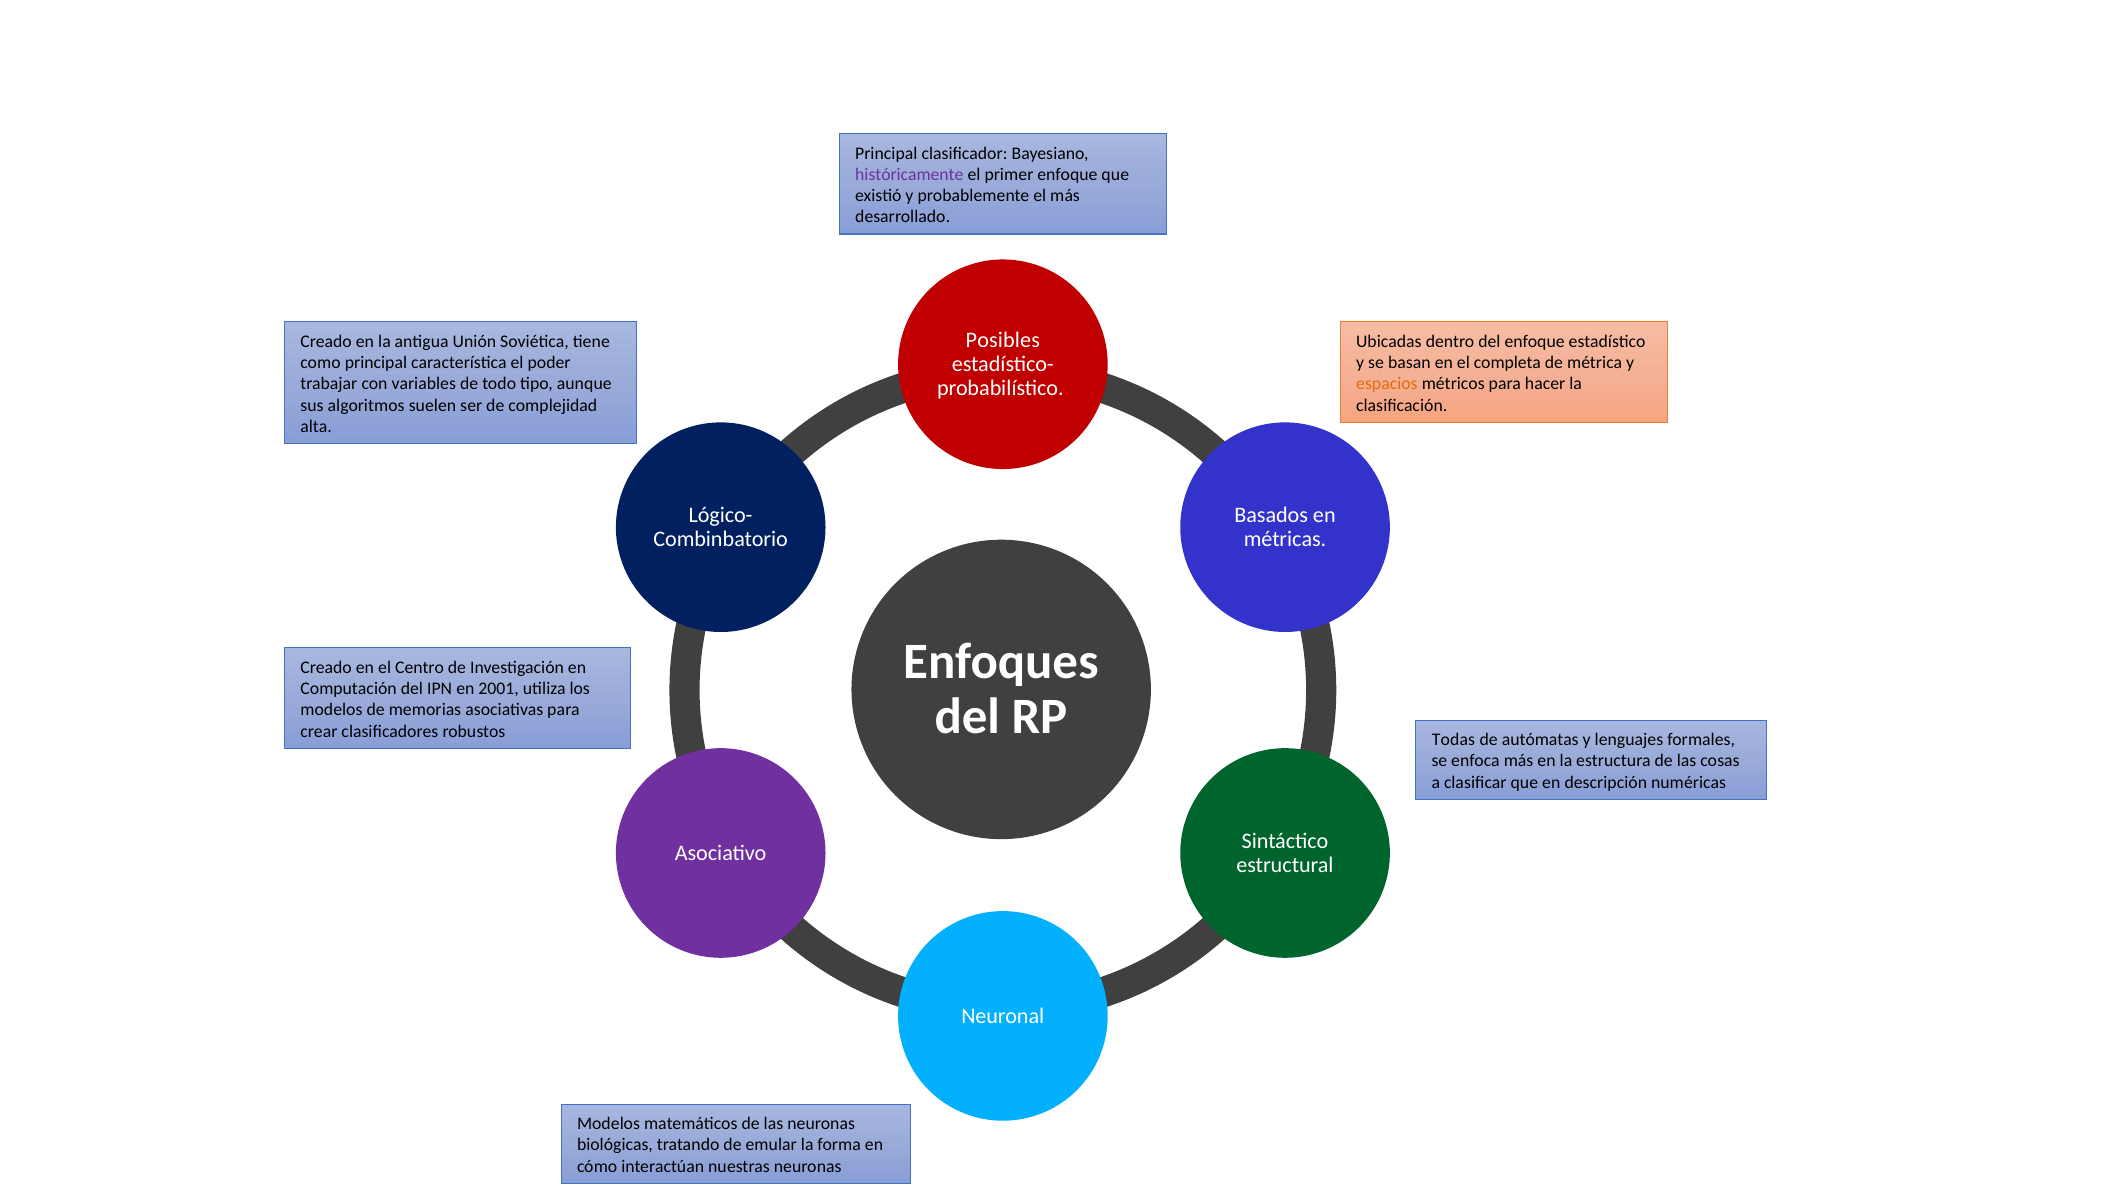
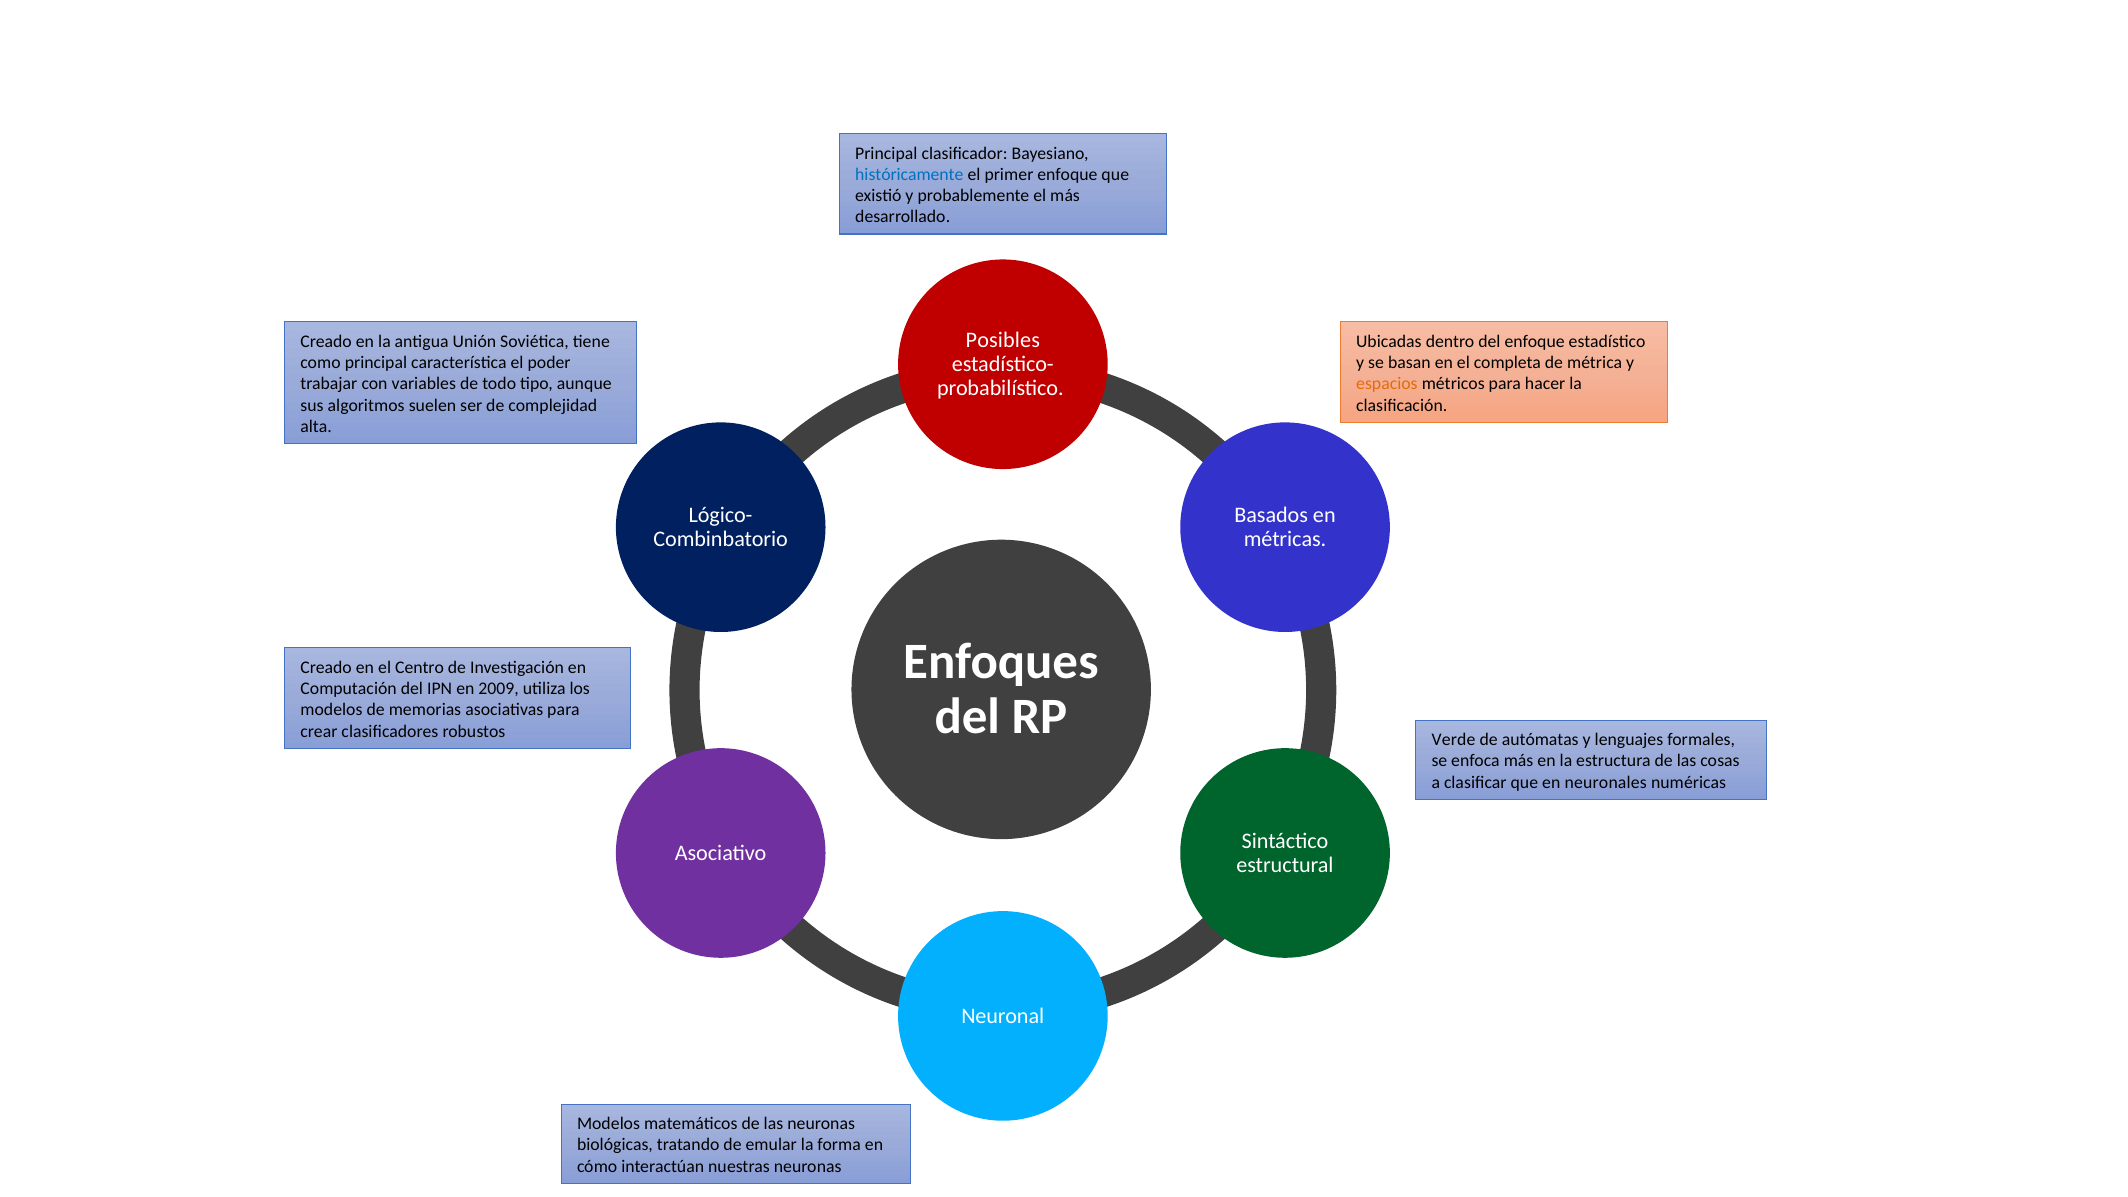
históricamente colour: purple -> blue (909, 174)
2001: 2001 -> 2009 (499, 689)
Todas: Todas -> Verde (1453, 740)
descripción: descripción -> neuronales (1606, 782)
